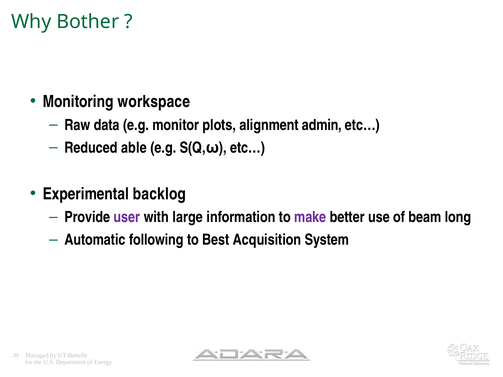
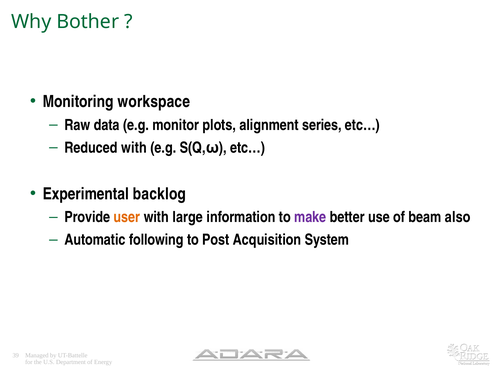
admin: admin -> series (322, 125)
Reduced able: able -> with (134, 148)
user colour: purple -> orange (127, 217)
long: long -> also (458, 217)
Best: Best -> Post (216, 240)
